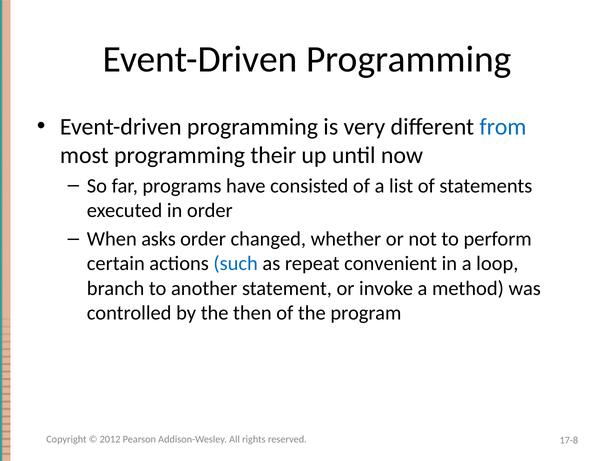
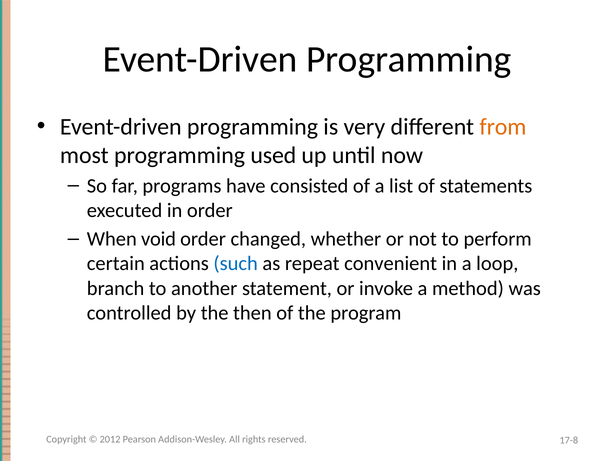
from colour: blue -> orange (503, 127)
their: their -> used (273, 155)
asks: asks -> void (159, 239)
